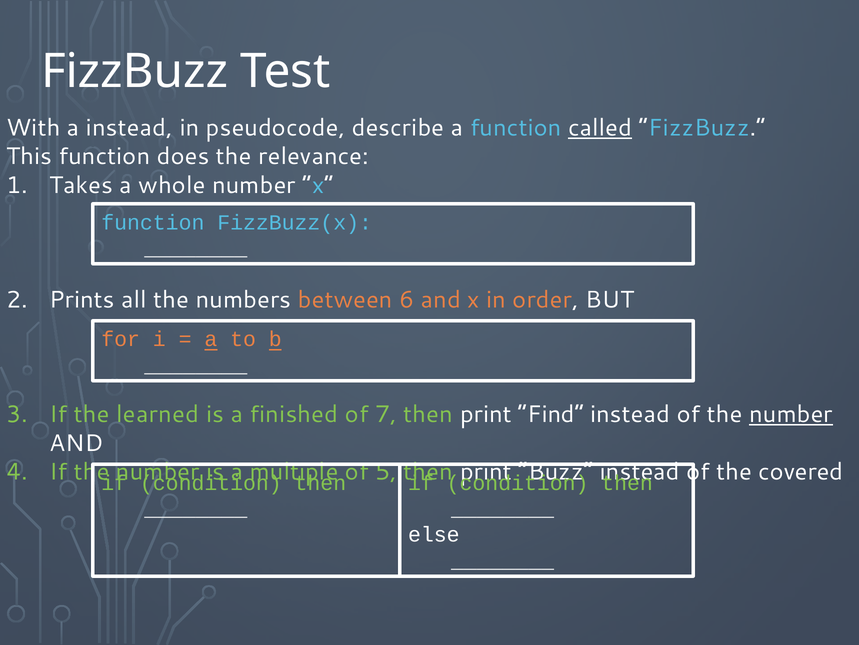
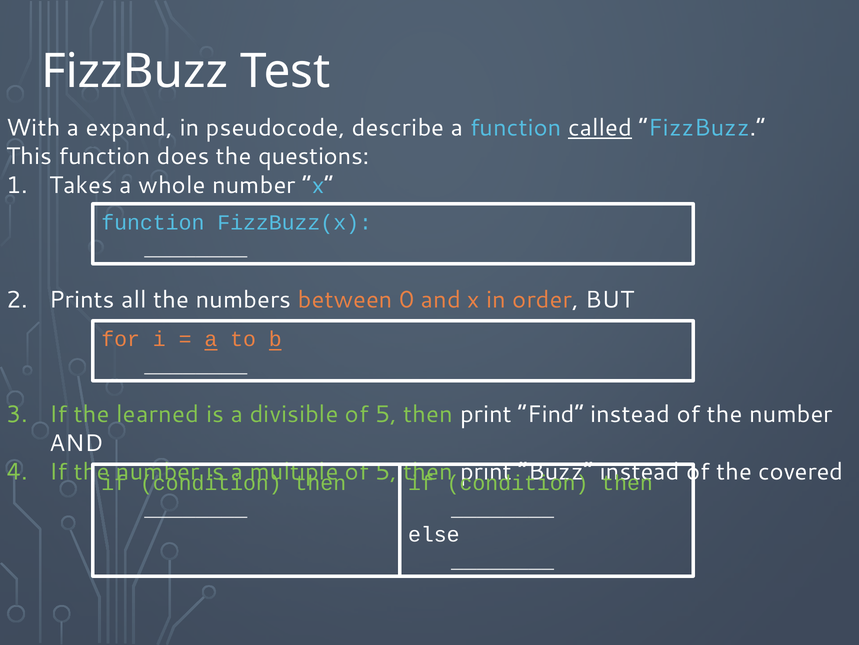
a instead: instead -> expand (129, 128)
relevance: relevance -> questions (314, 156)
6: 6 -> 0 (407, 300)
finished: finished -> divisible (294, 414)
7: 7 -> 5 (386, 414)
number underline: present -> none (791, 414)
